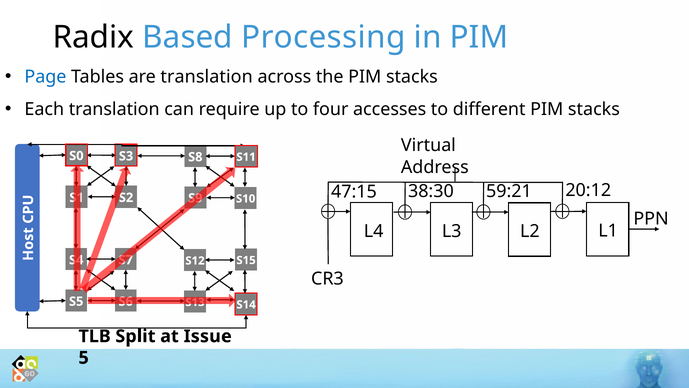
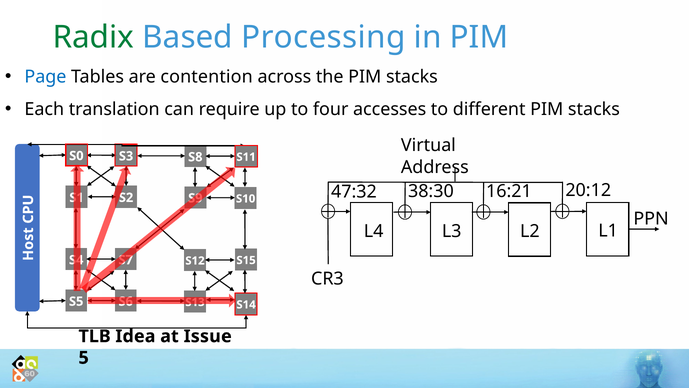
Radix colour: black -> green (93, 37)
are translation: translation -> contention (207, 77)
59:21: 59:21 -> 16:21 (509, 191)
47:15: 47:15 -> 47:32 (354, 192)
Split: Split -> Idea (135, 336)
